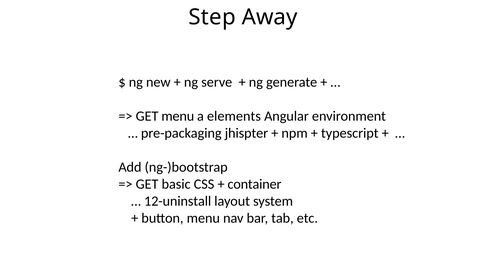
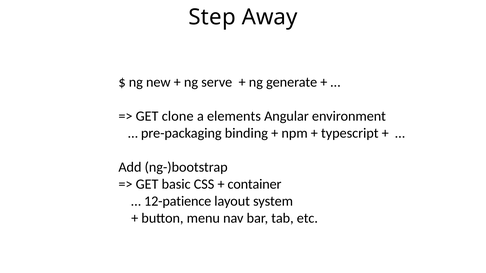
GET menu: menu -> clone (178, 116)
jhispter: jhispter -> binding (246, 133)
12-uninstall: 12-uninstall -> 12-patience (178, 201)
